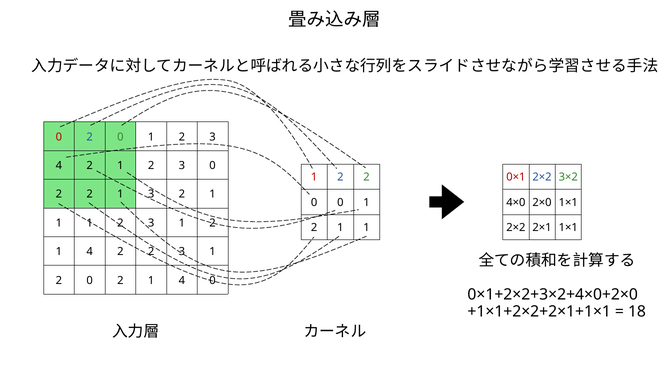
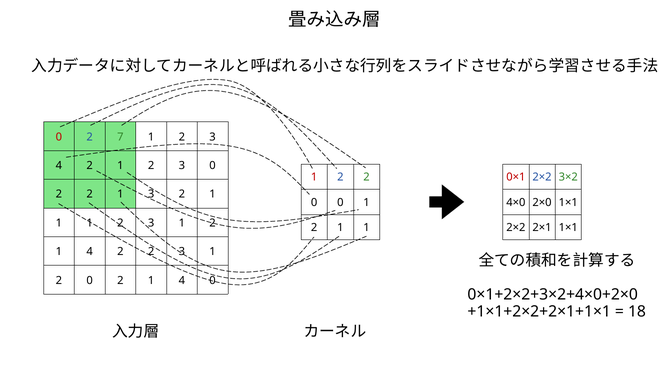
0 2 0: 0 -> 7 (120, 137)
